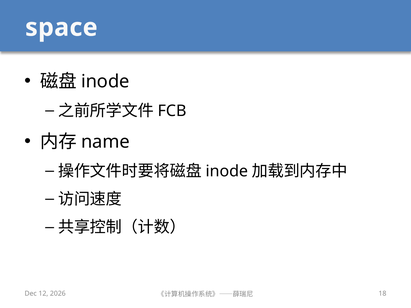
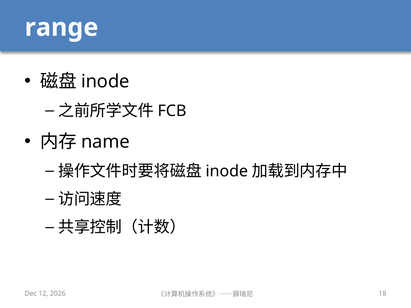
space: space -> range (61, 28)
